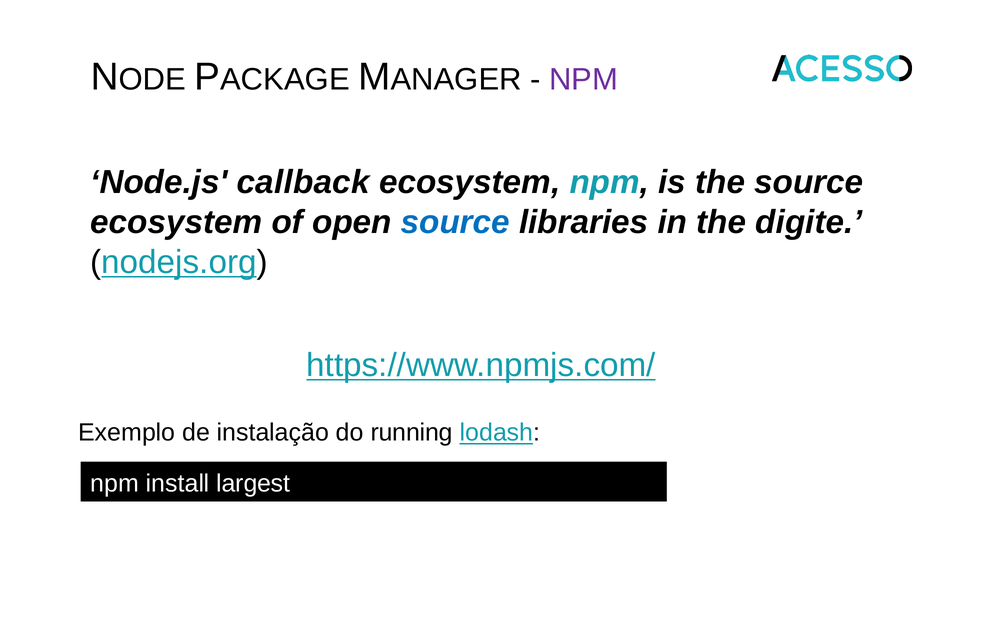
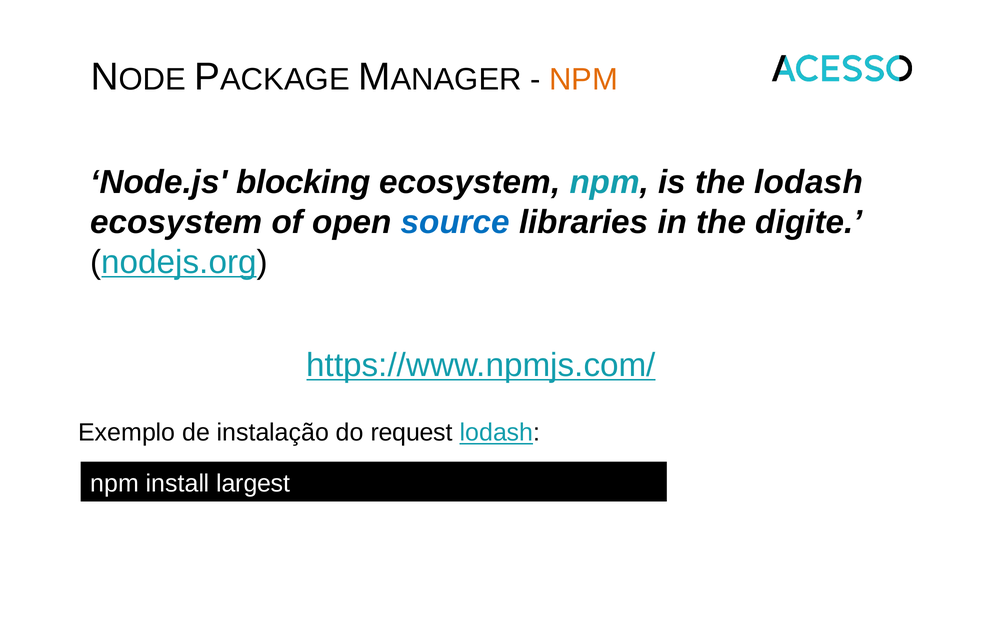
NPM colour: purple -> orange (584, 79)
callback: callback -> blocking (303, 182)
the source: source -> lodash (809, 182)
running: running -> request (412, 432)
